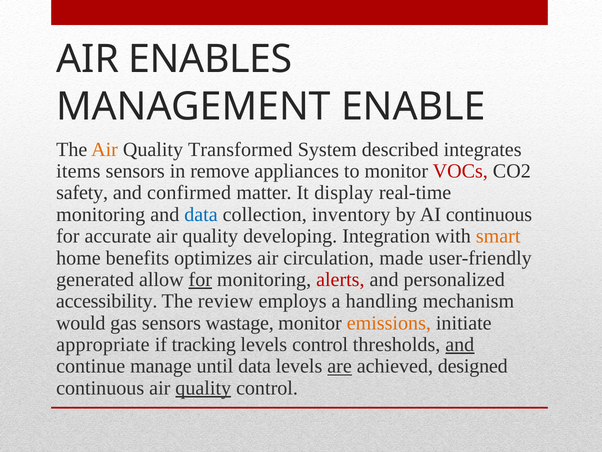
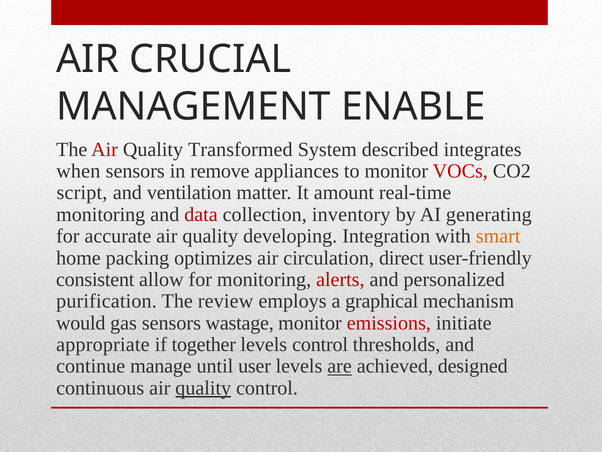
ENABLES: ENABLES -> CRUCIAL (210, 59)
Air colour: orange -> red (105, 149)
items: items -> when (78, 171)
safety: safety -> script (82, 193)
confirmed: confirmed -> ventilation (189, 193)
display: display -> amount (344, 193)
data colour: blue -> red (201, 214)
AI continuous: continuous -> generating (489, 214)
benefits: benefits -> packing (137, 258)
made: made -> direct (401, 258)
generated: generated -> consistent (95, 279)
for underline: present -> none (200, 279)
accessibility: accessibility -> purification (107, 301)
handling: handling -> graphical (382, 301)
emissions colour: orange -> red (389, 323)
tracking: tracking -> together (204, 344)
and underline: present -> none (460, 344)
until data: data -> user (255, 366)
